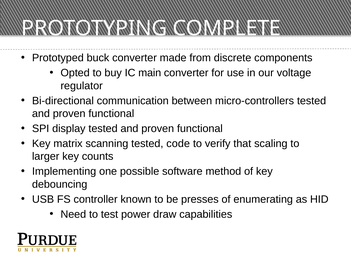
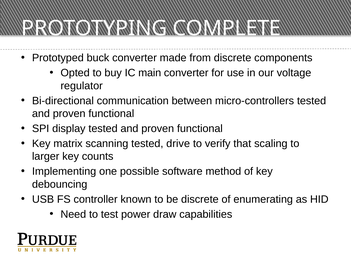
code: code -> drive (178, 144)
be presses: presses -> discrete (200, 199)
